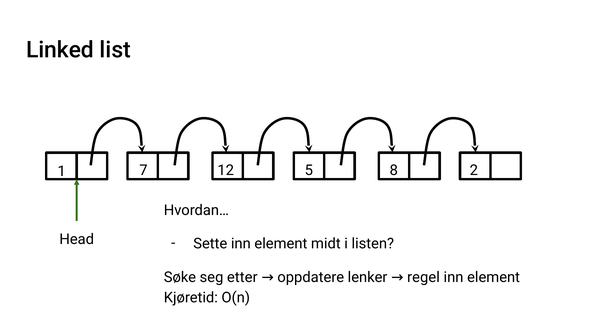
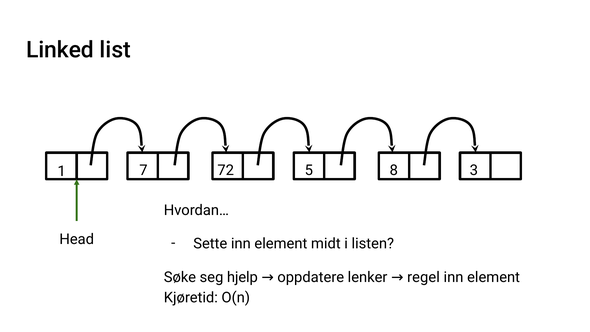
12: 12 -> 72 (226, 170)
2: 2 -> 3 (474, 170)
etter: etter -> hjelp (242, 277)
